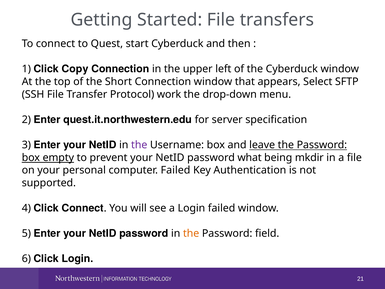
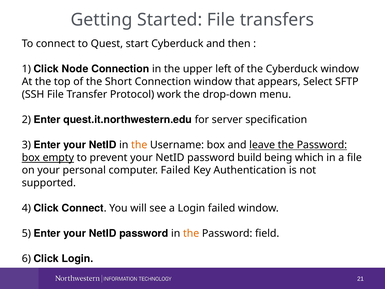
Copy: Copy -> Node (75, 69)
the colour: purple -> orange (139, 145)
what: what -> build (250, 157)
mkdir: mkdir -> which (309, 157)
